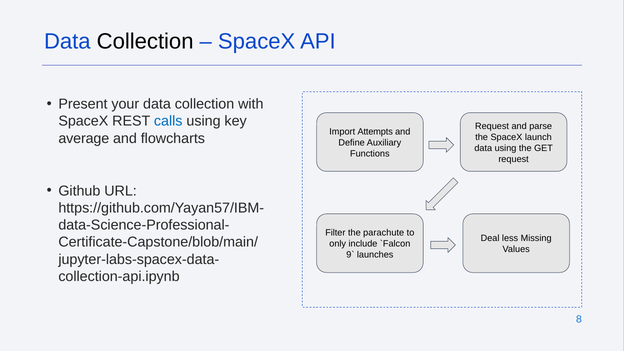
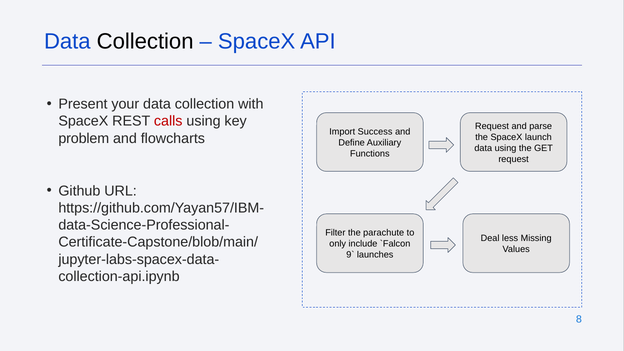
calls colour: blue -> red (168, 121)
Attempts: Attempts -> Success (375, 132)
average: average -> problem (84, 138)
